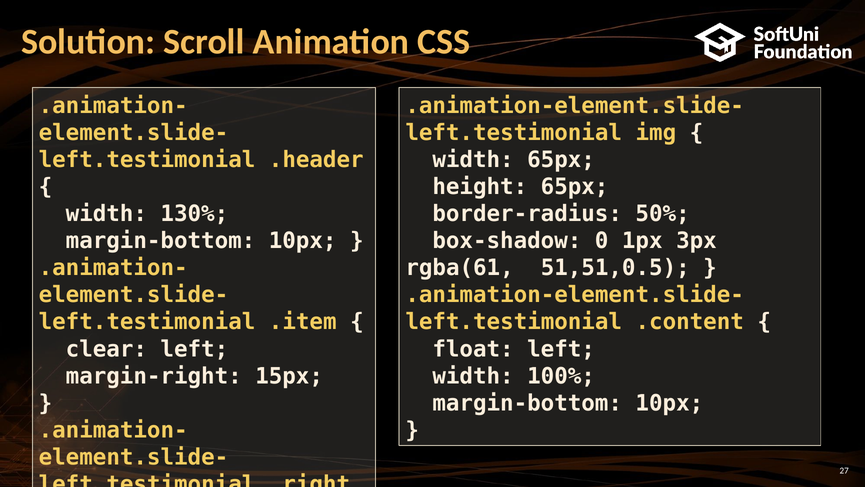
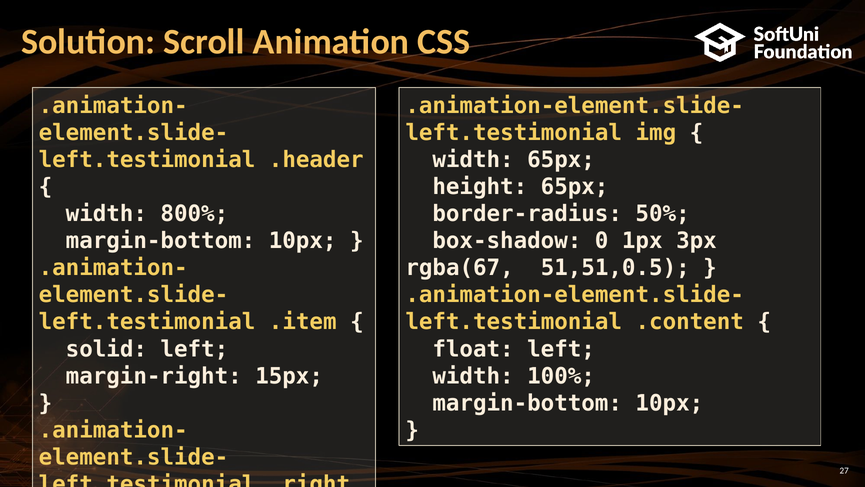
130%: 130% -> 800% (194, 214)
rgba(61: rgba(61 -> rgba(67 (460, 268)
clear: clear -> solid (106, 349)
